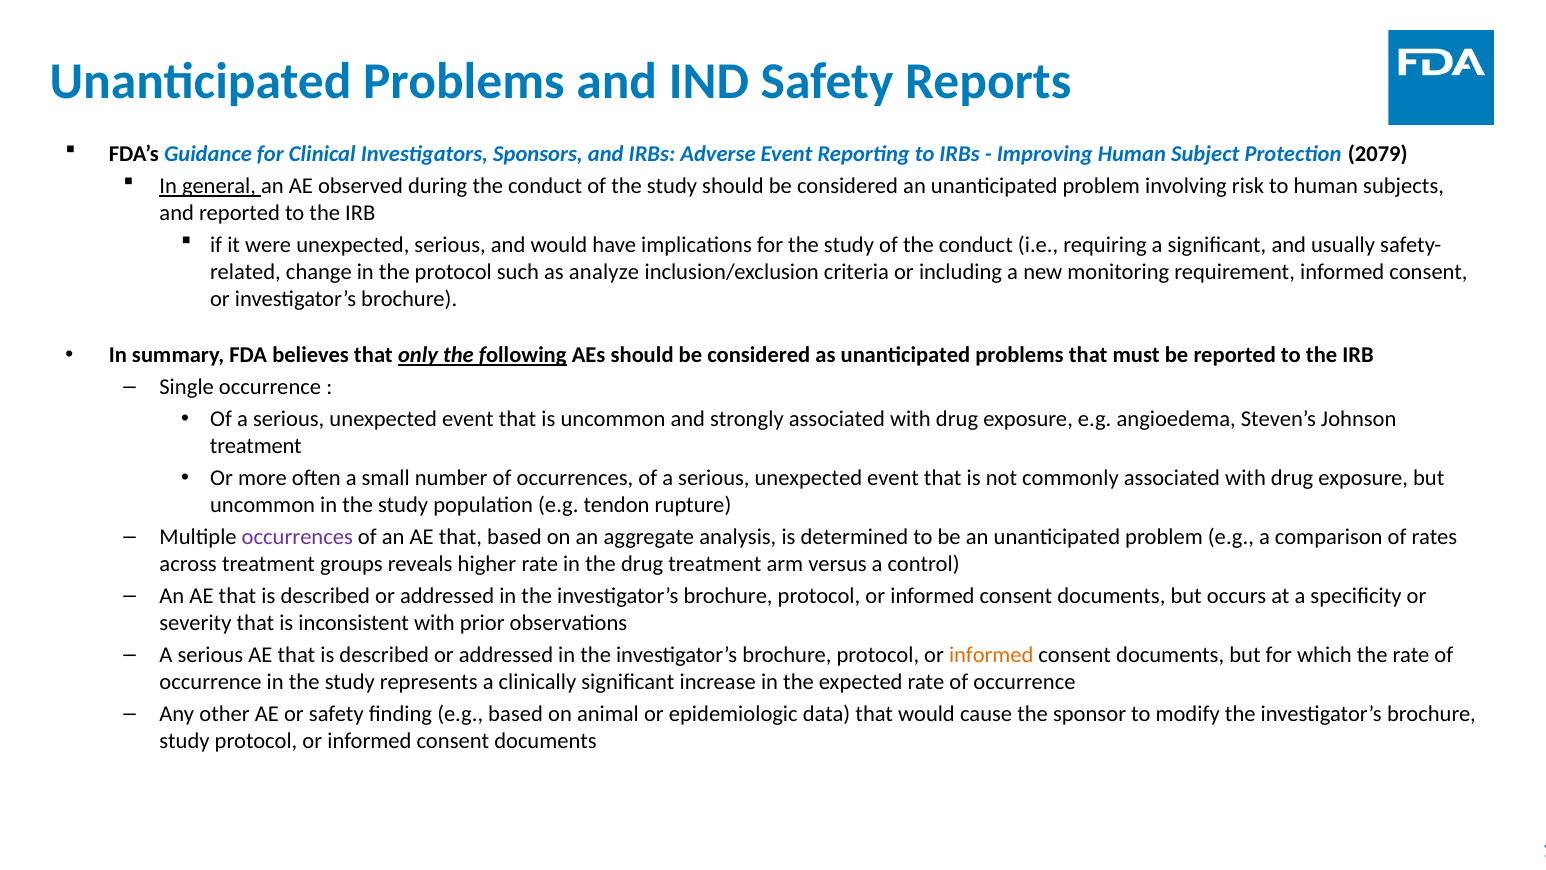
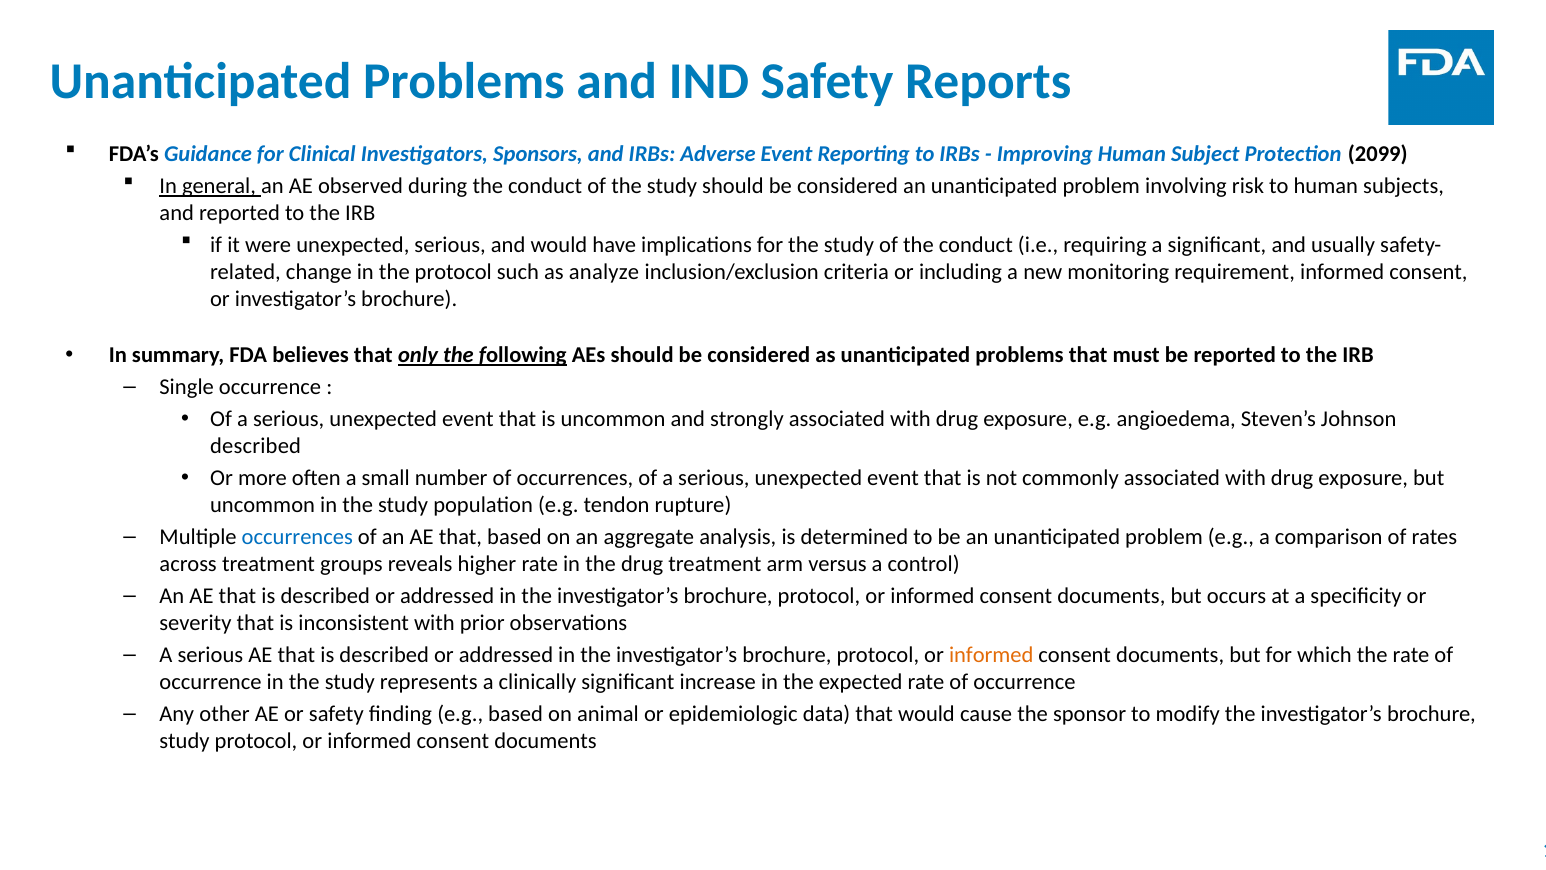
2079: 2079 -> 2099 (1378, 154)
treatment: treatment -> described (256, 446)
occurrences colour: purple -> blue (297, 537)
